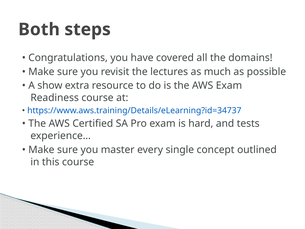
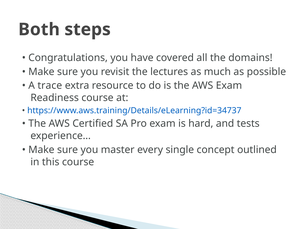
show: show -> trace (50, 86)
